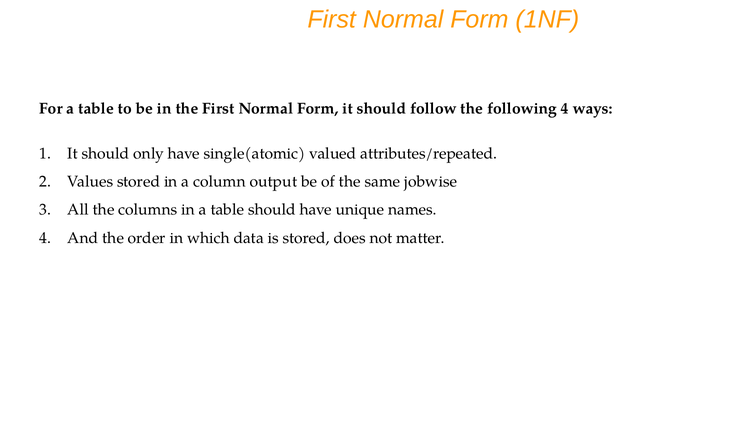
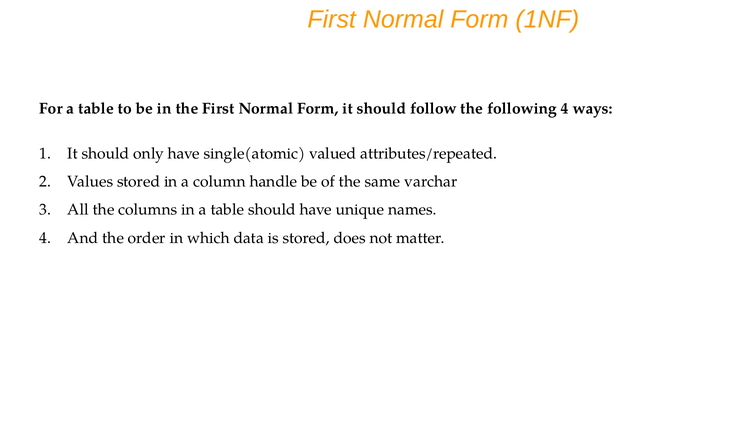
output: output -> handle (273, 182)
jobwise: jobwise -> varchar (431, 182)
